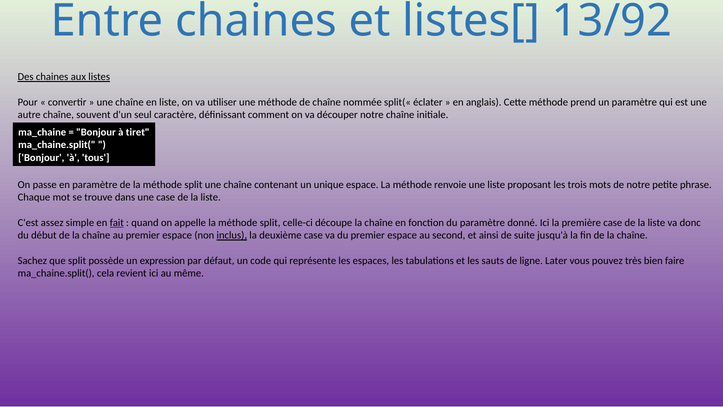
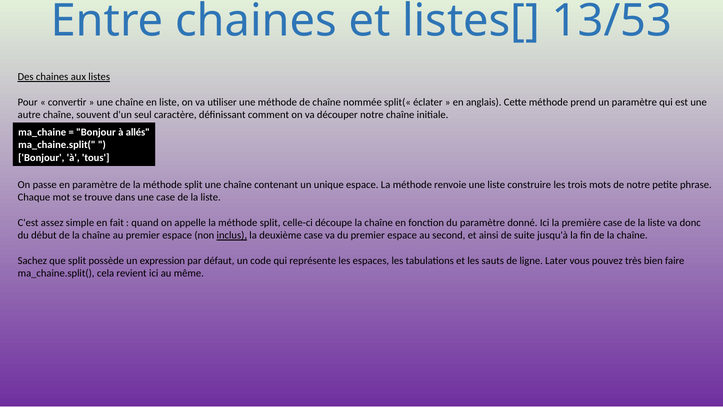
13/92: 13/92 -> 13/53 (612, 21)
tiret: tiret -> allés (138, 132)
proposant: proposant -> construire (529, 185)
fait underline: present -> none (117, 223)
